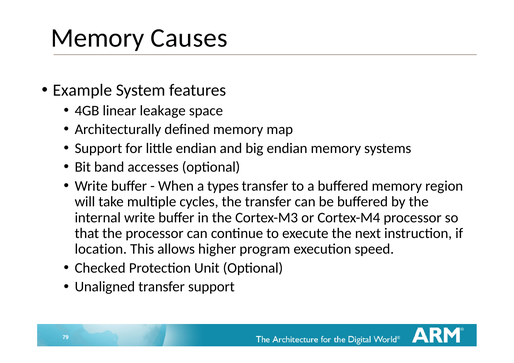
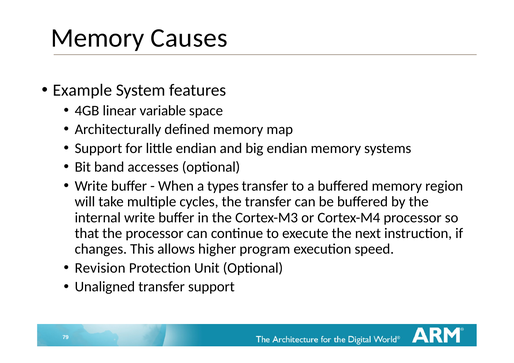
leakage: leakage -> variable (163, 111)
location: location -> changes (101, 249)
Checked: Checked -> Revision (100, 268)
